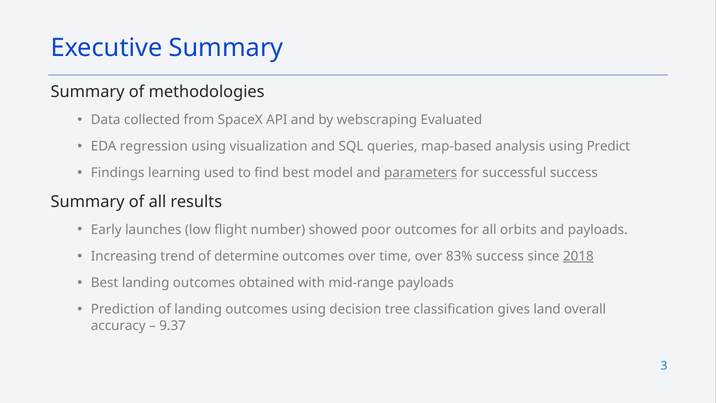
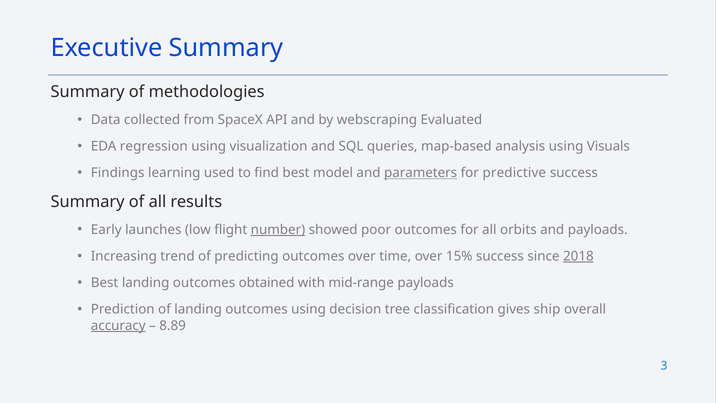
Predict: Predict -> Visuals (608, 146)
successful: successful -> predictive (514, 173)
number underline: none -> present (278, 230)
determine: determine -> predicting (246, 256)
83%: 83% -> 15% (459, 256)
land: land -> ship (547, 309)
accuracy underline: none -> present (118, 325)
9.37: 9.37 -> 8.89 (173, 325)
